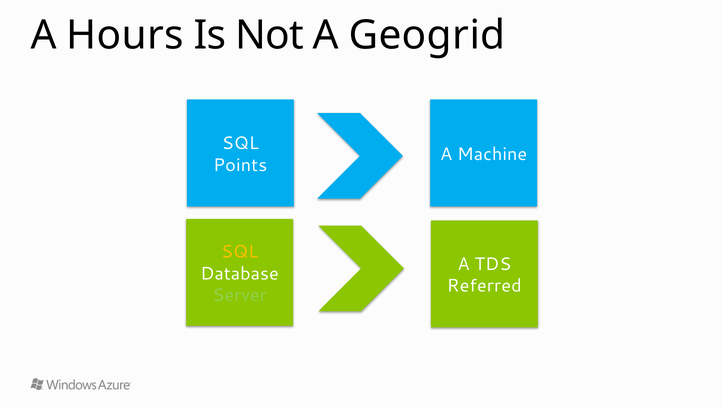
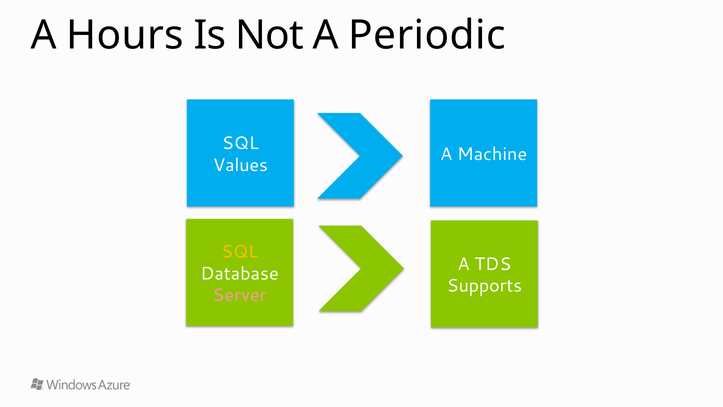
Geogrid: Geogrid -> Periodic (427, 35)
Points: Points -> Values (240, 165)
Referred: Referred -> Supports (484, 286)
Server colour: light green -> pink (240, 295)
